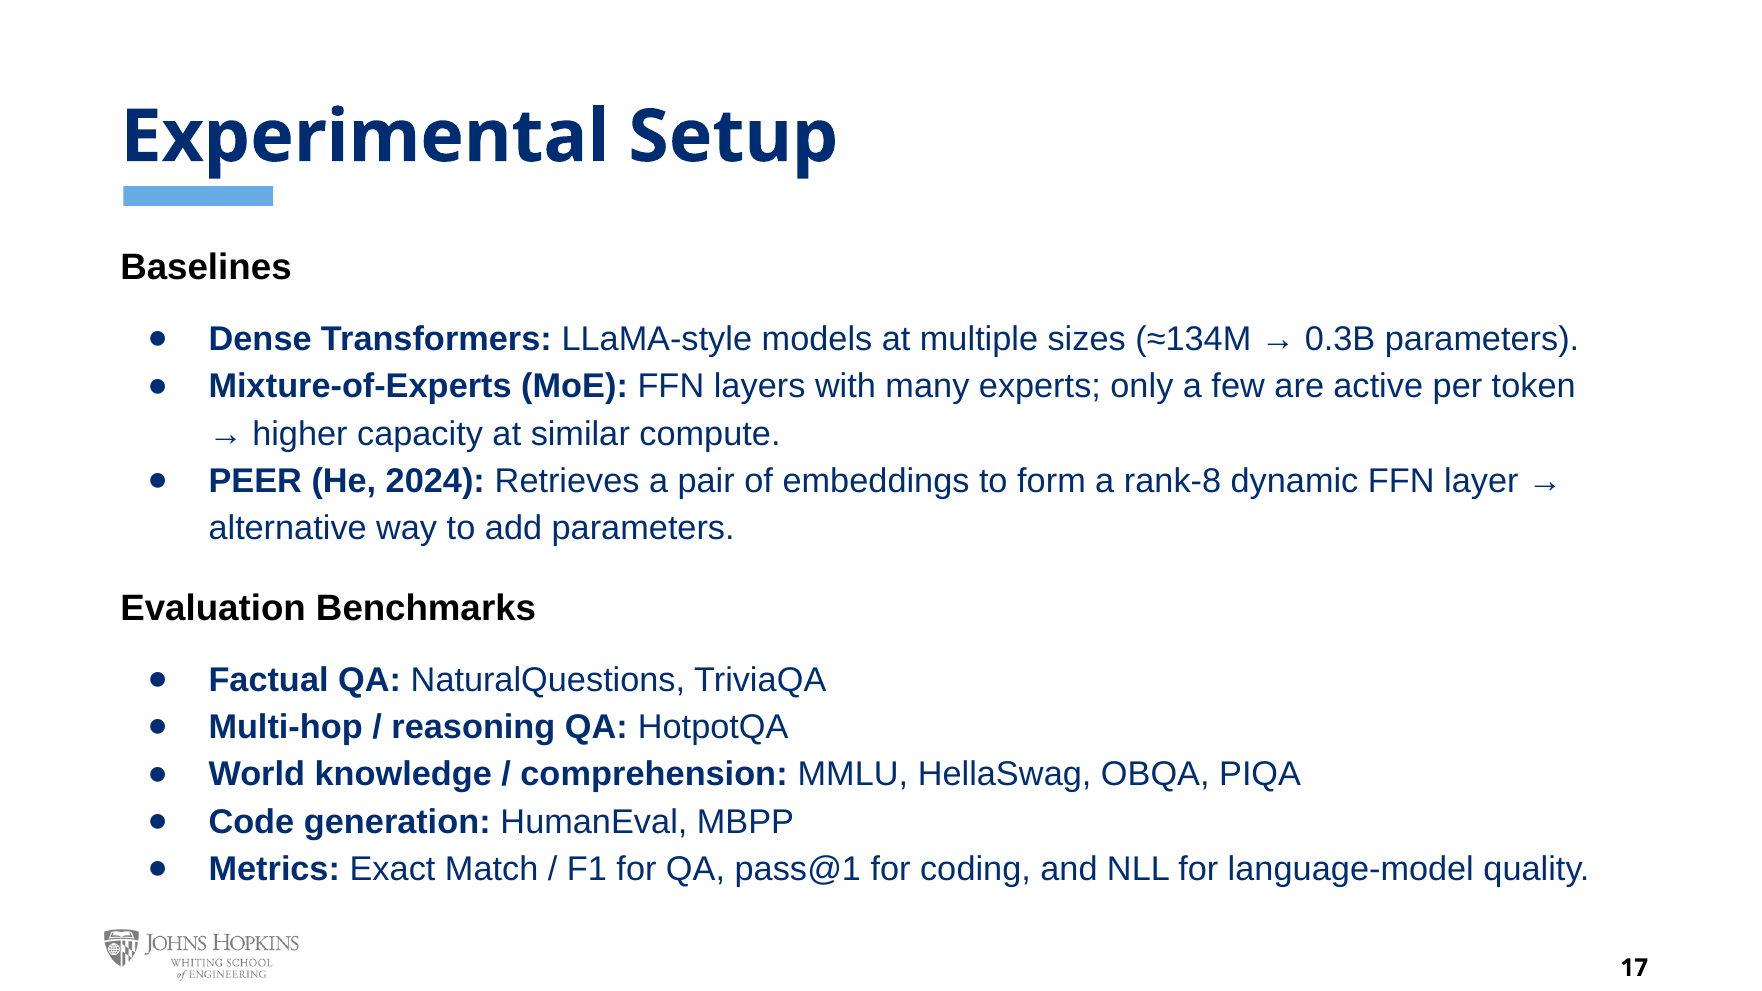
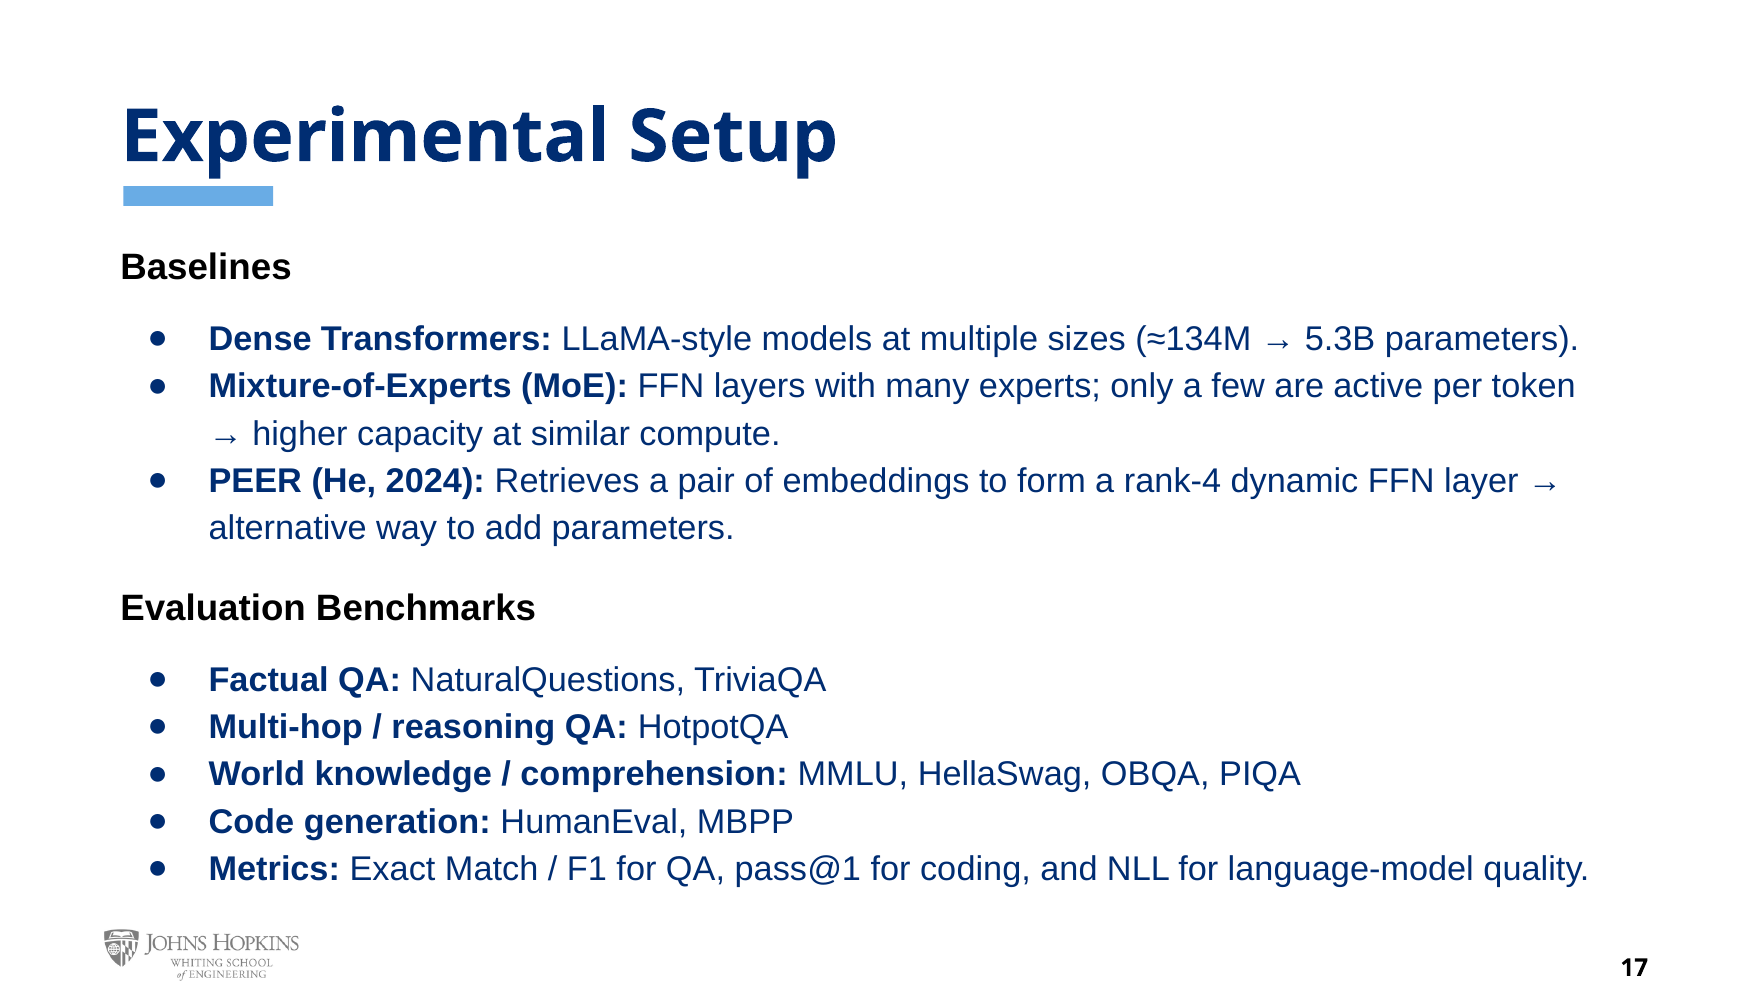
0.3B: 0.3B -> 5.3B (1340, 339)
rank-8: rank-8 -> rank-4 (1173, 481)
